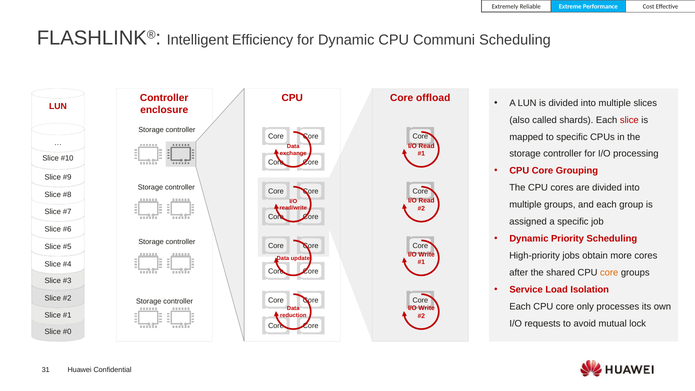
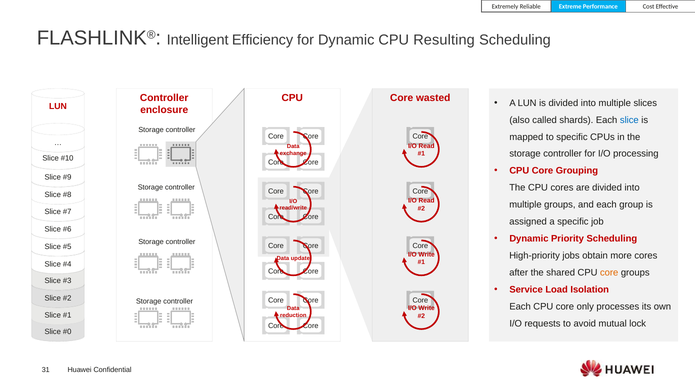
Communi: Communi -> Resulting (444, 40)
offload: offload -> wasted (433, 98)
slice colour: red -> blue (629, 120)
